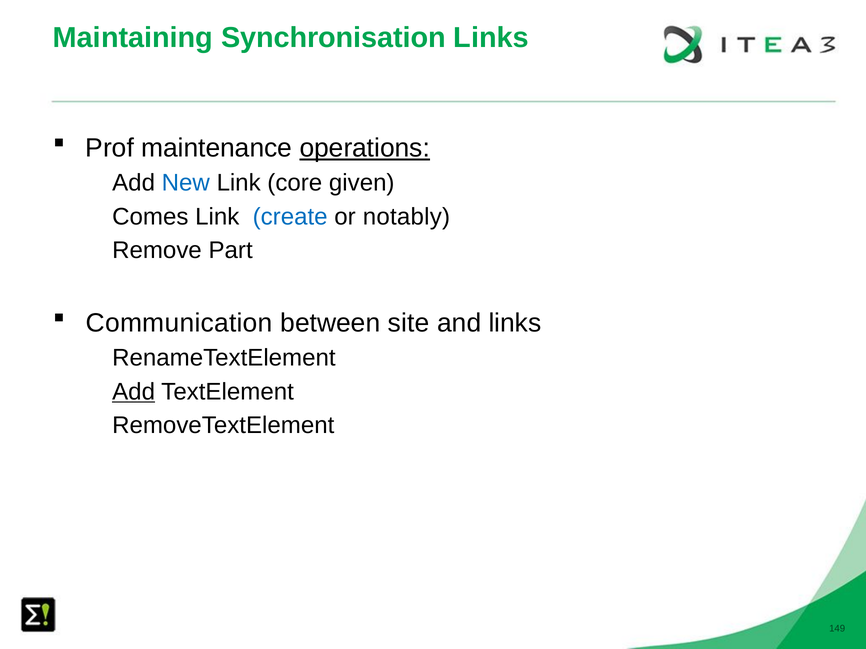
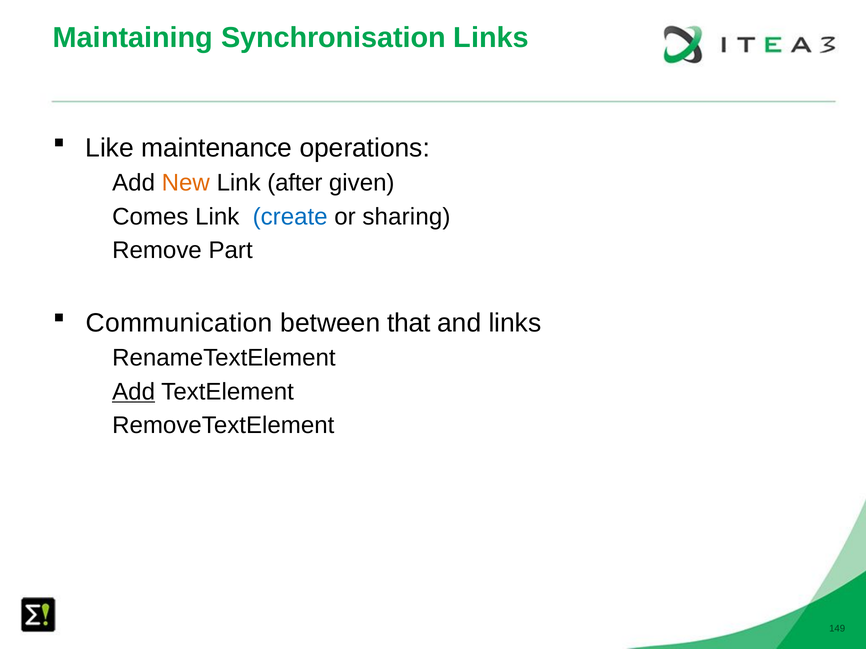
Prof: Prof -> Like (110, 148)
operations underline: present -> none (365, 148)
New colour: blue -> orange (186, 183)
core: core -> after (295, 183)
notably: notably -> sharing (406, 217)
site: site -> that (409, 323)
